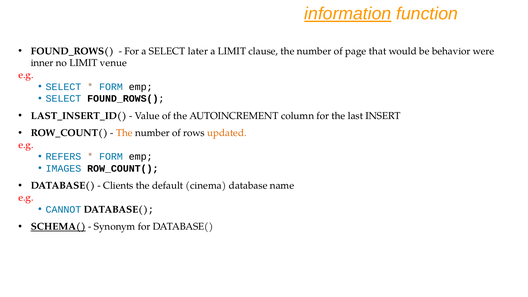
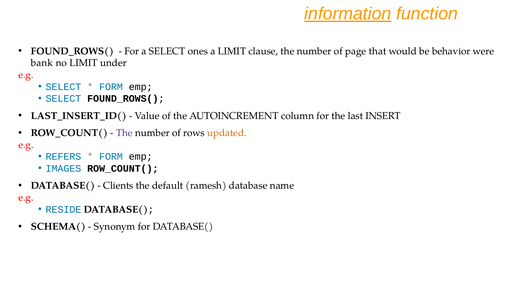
later: later -> ones (198, 51)
inner: inner -> bank (42, 63)
venue: venue -> under (113, 63)
The colour: orange -> purple (124, 133)
cinema: cinema -> ramesh (206, 186)
CANNOT: CANNOT -> RESIDE (63, 209)
SCHEMA( underline: present -> none (58, 227)
